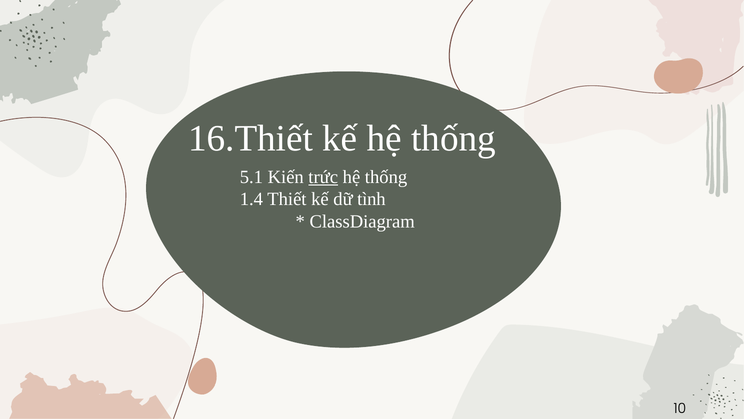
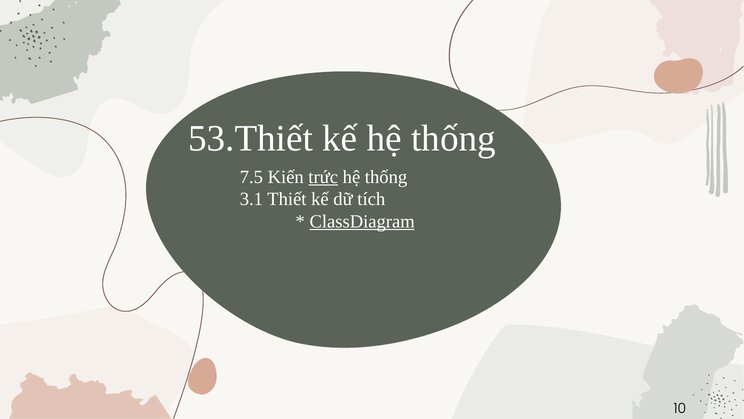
16.Thiết: 16.Thiết -> 53.Thiết (251, 138)
5.1: 5.1 -> 7.5 (251, 177)
1.4: 1.4 -> 3.1 (251, 199)
tình: tình -> tích (371, 199)
ClassDiagram underline: none -> present (362, 221)
